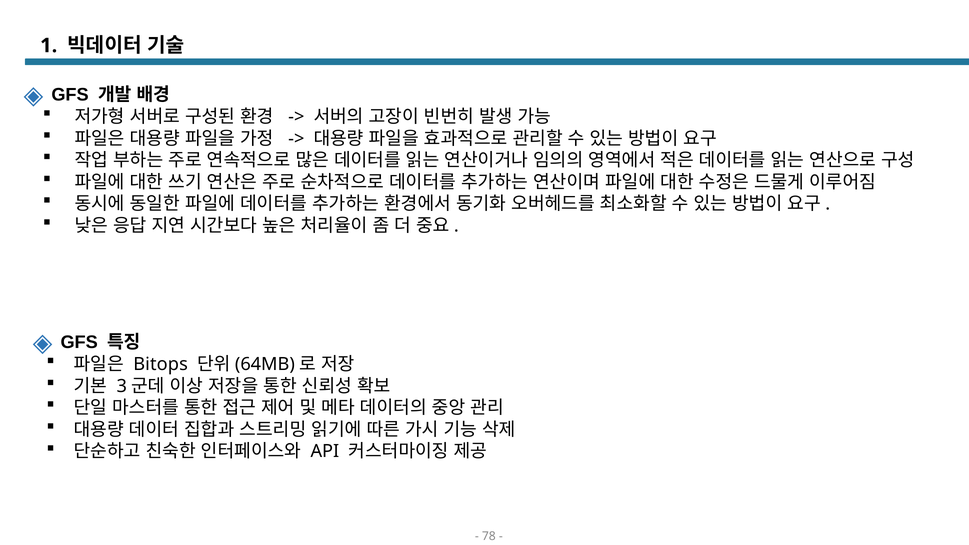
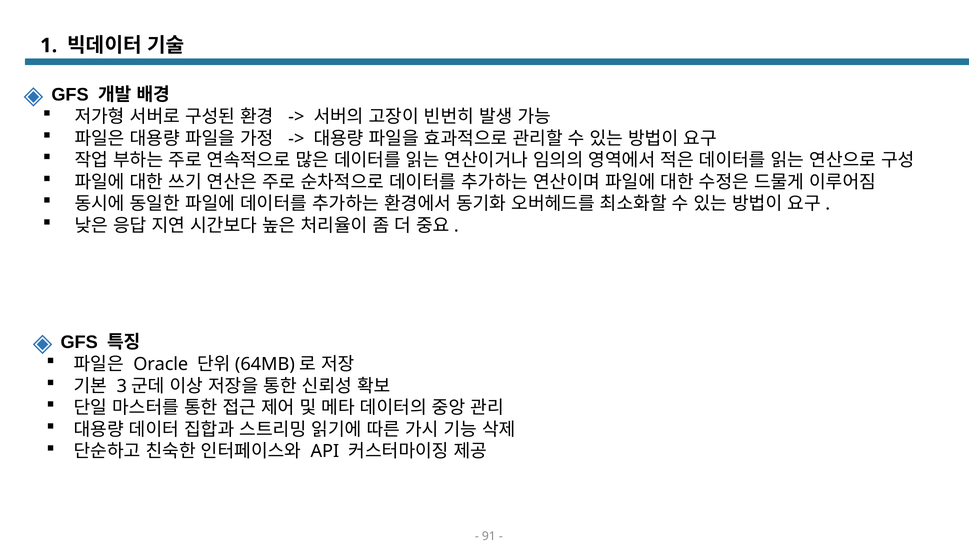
Bitops: Bitops -> Oracle (161, 364)
78: 78 -> 91 (489, 536)
